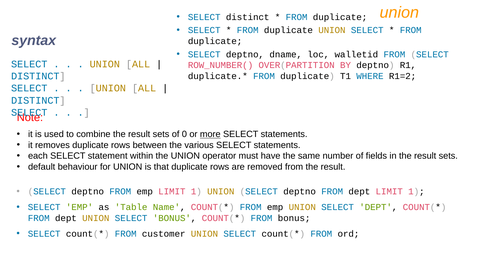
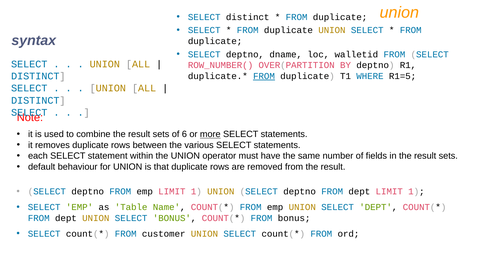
FROM underline: none -> present (264, 76)
R1=2: R1=2 -> R1=5 (403, 76)
0: 0 -> 6 (184, 135)
